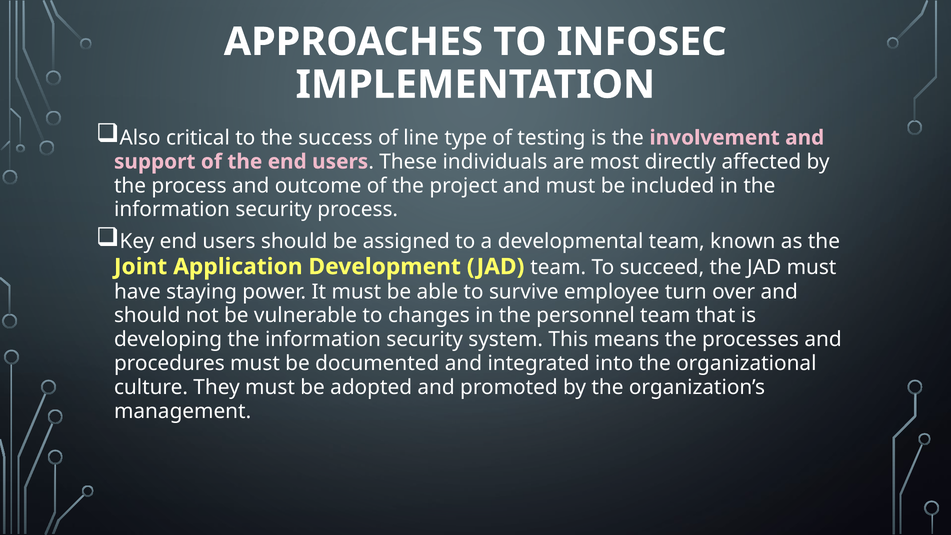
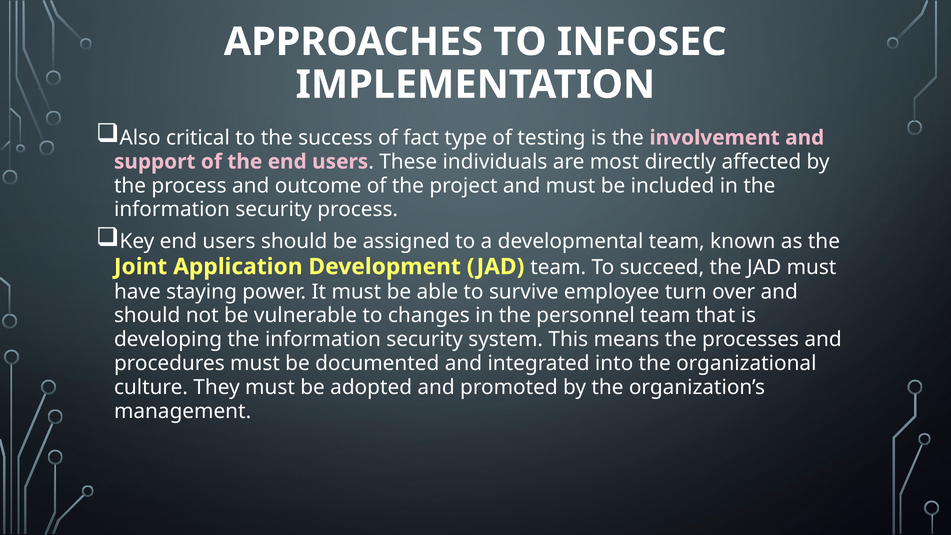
line: line -> fact (421, 138)
